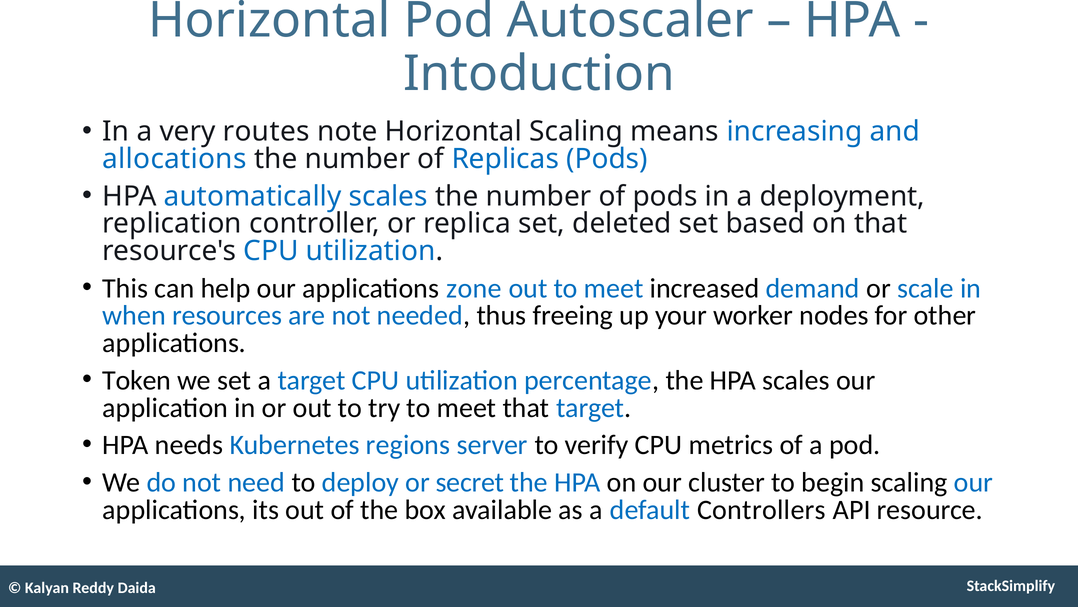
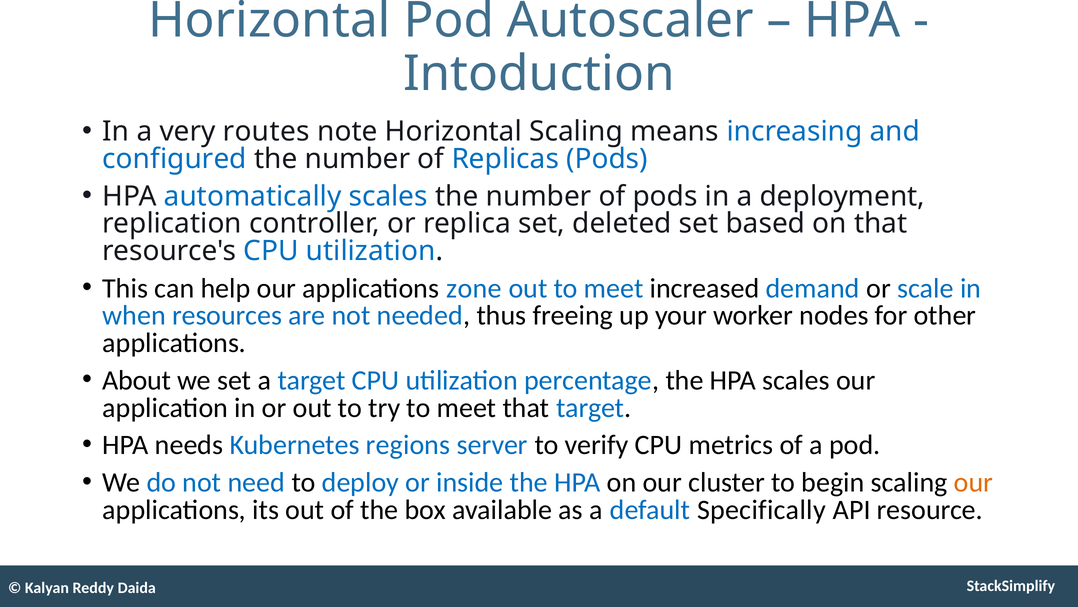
allocations: allocations -> configured (175, 159)
Token: Token -> About (137, 380)
secret: secret -> inside (470, 482)
our colour: blue -> orange (973, 482)
Controllers: Controllers -> Specifically (761, 509)
